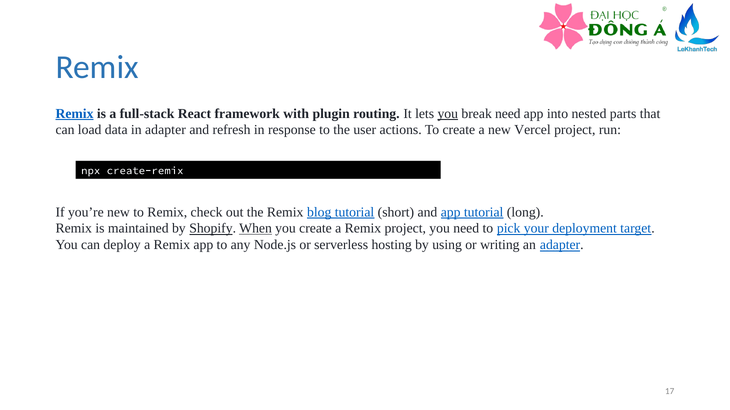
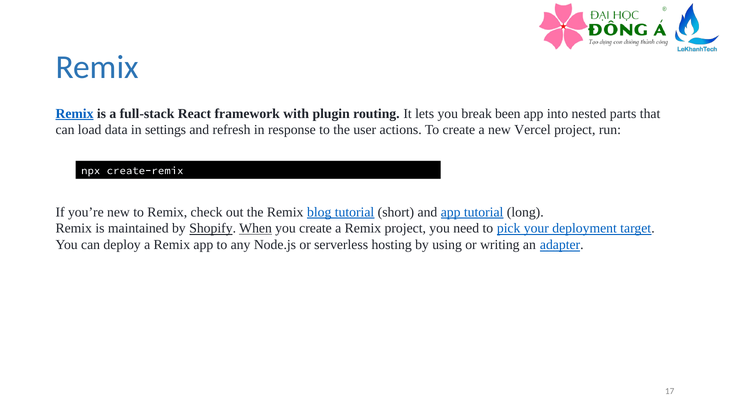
you underline: present -> none (448, 114)
break need: need -> been (508, 114)
in adapter: adapter -> settings (166, 130)
